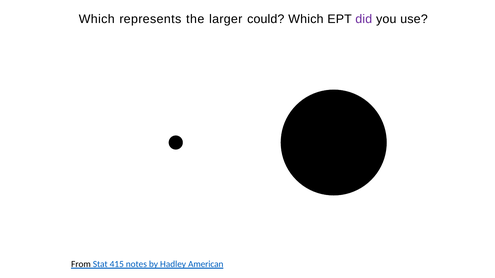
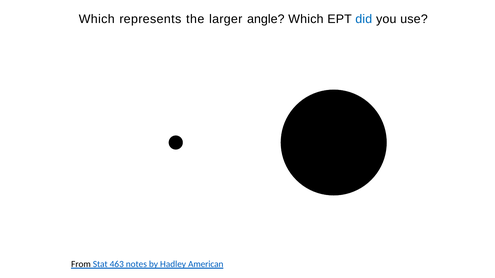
could: could -> angle (266, 19)
did colour: purple -> blue (364, 19)
415: 415 -> 463 (117, 264)
